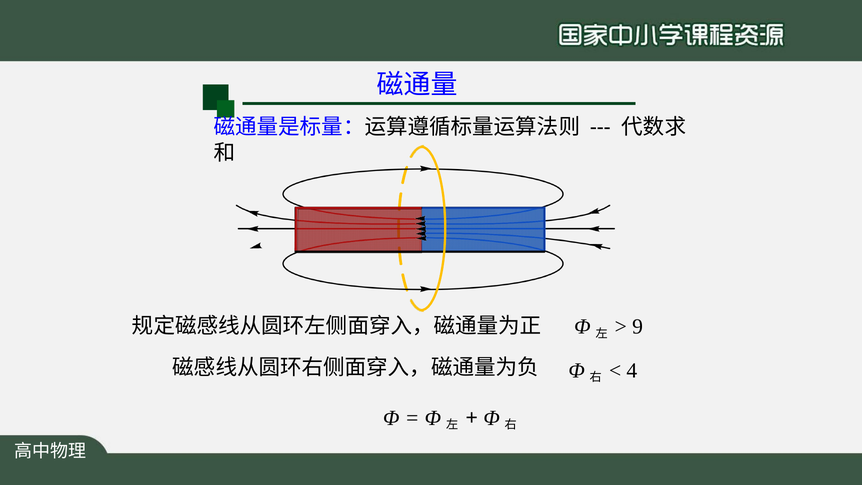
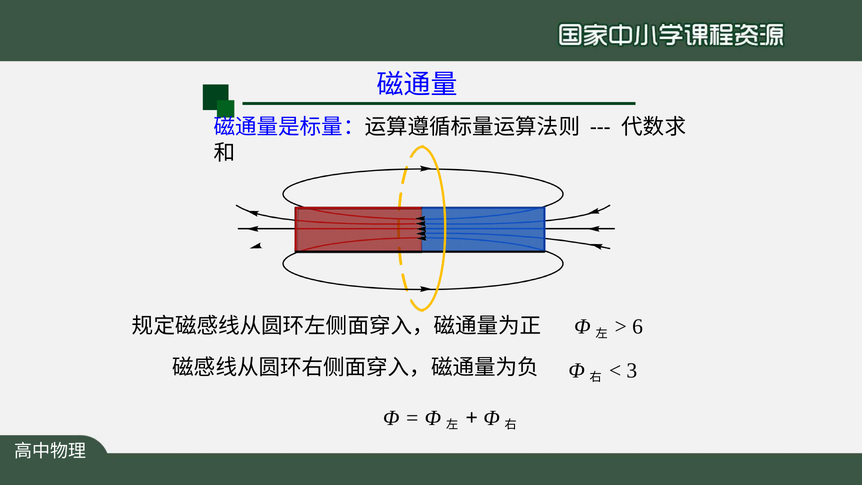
9: 9 -> 6 (638, 327)
4: 4 -> 3 (632, 371)
